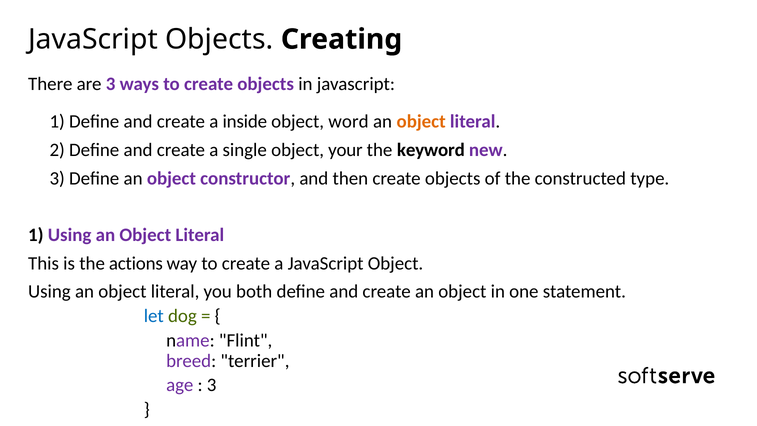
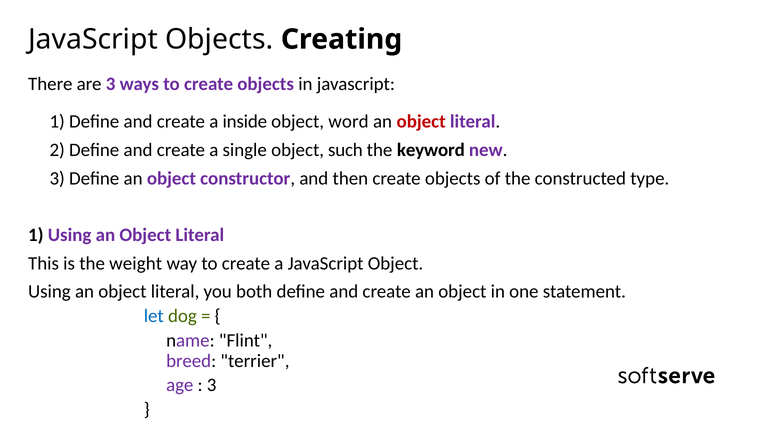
object colour: orange -> red (421, 122)
your: your -> such (345, 150)
actions: actions -> weight (136, 263)
